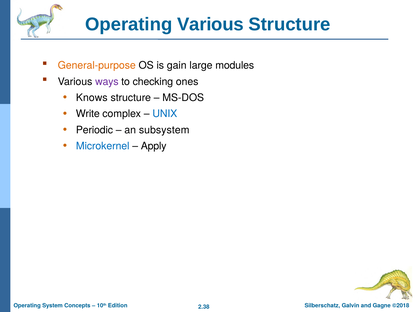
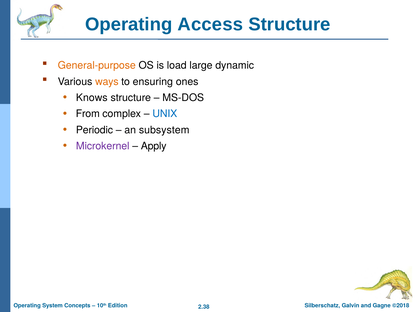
Operating Various: Various -> Access (210, 24)
gain: gain -> load (177, 66)
modules: modules -> dynamic (235, 66)
ways colour: purple -> orange (107, 82)
checking: checking -> ensuring (153, 82)
Write: Write -> From (88, 114)
Microkernel colour: blue -> purple (103, 146)
